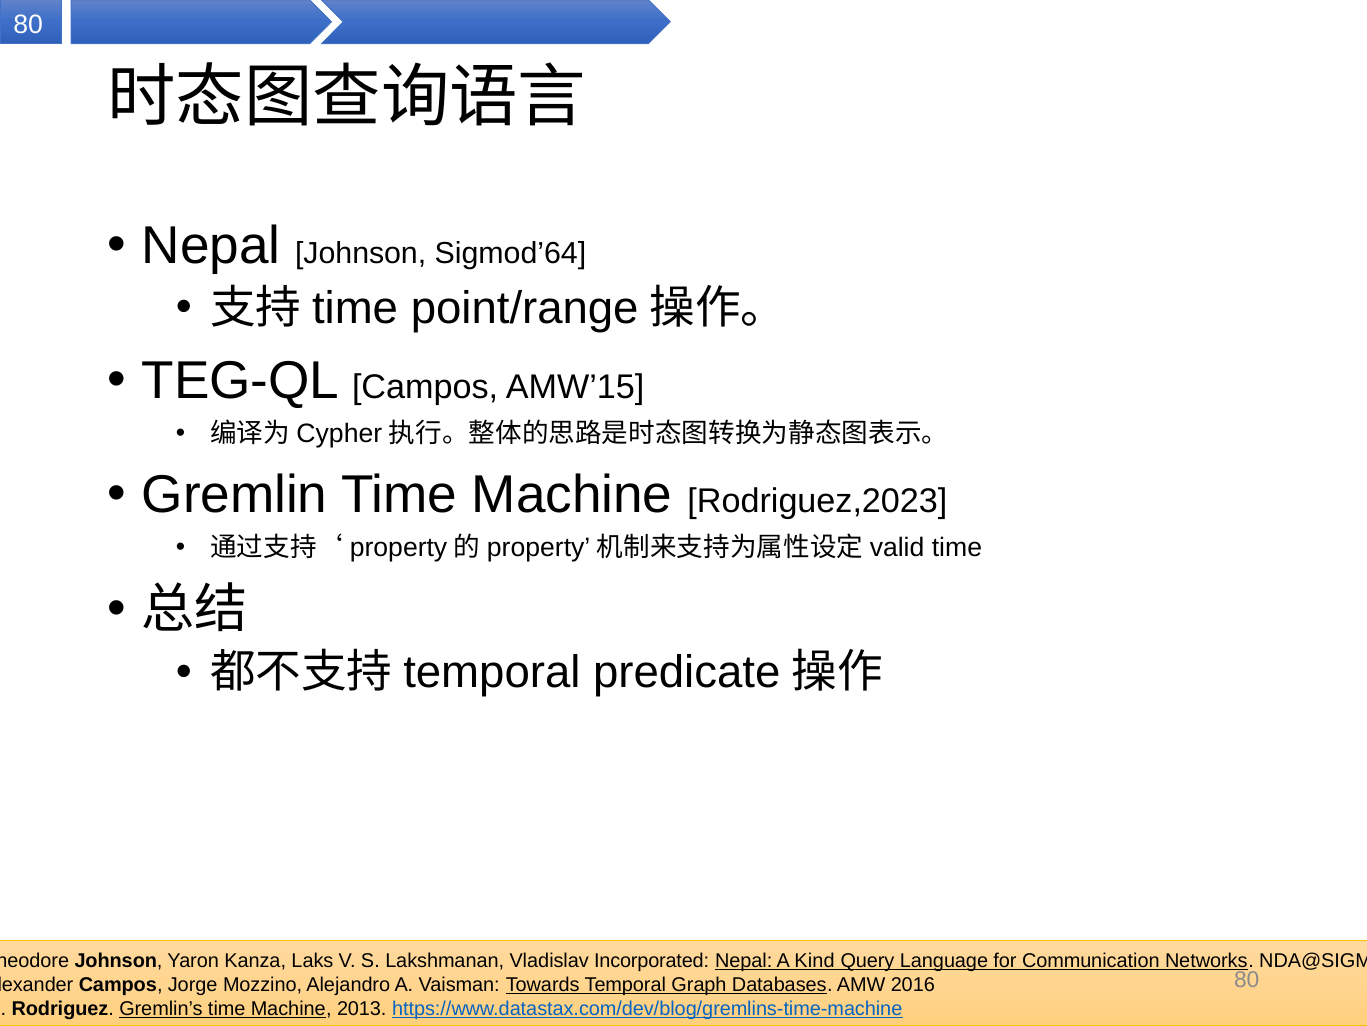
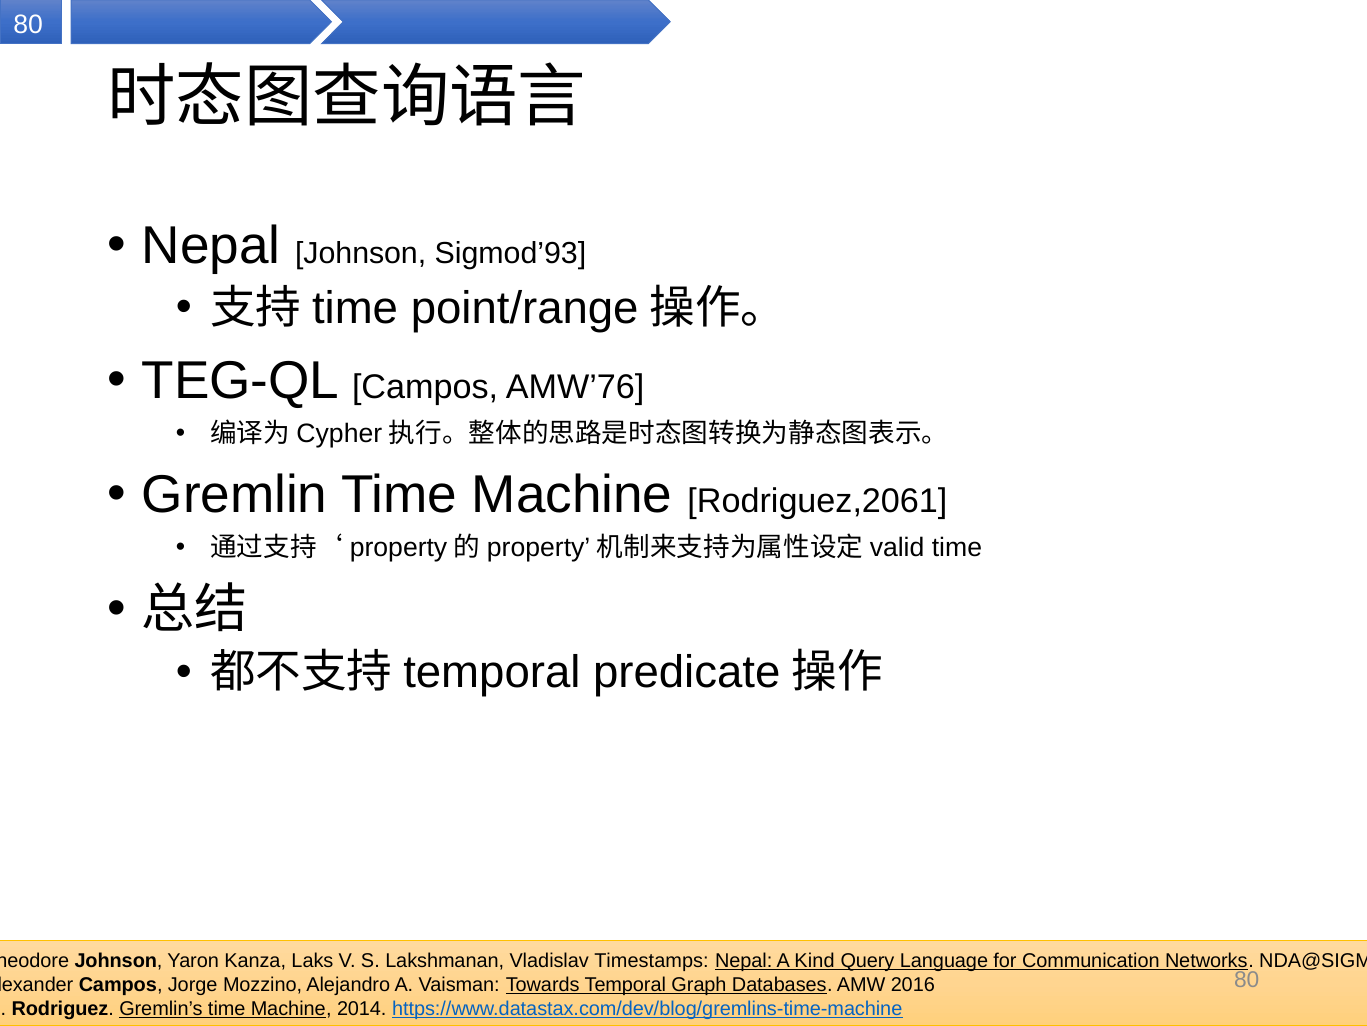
Sigmod’64: Sigmod’64 -> Sigmod’93 (510, 253)
AMW’15: AMW’15 -> AMW’76 (575, 387)
Rodriguez,2023: Rodriguez,2023 -> Rodriguez,2061 (817, 501)
Incorporated: Incorporated -> Timestamps (651, 960)
2013: 2013 -> 2014 (362, 1008)
